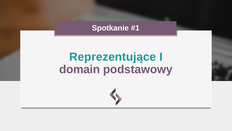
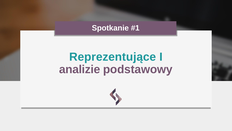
domain: domain -> analizie (80, 69)
